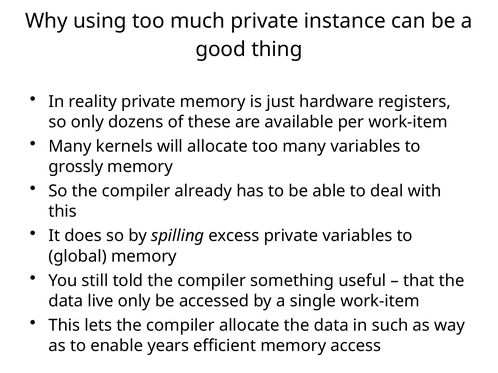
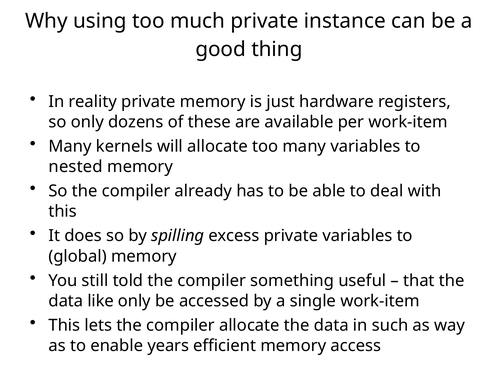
grossly: grossly -> nested (76, 167)
live: live -> like (101, 301)
